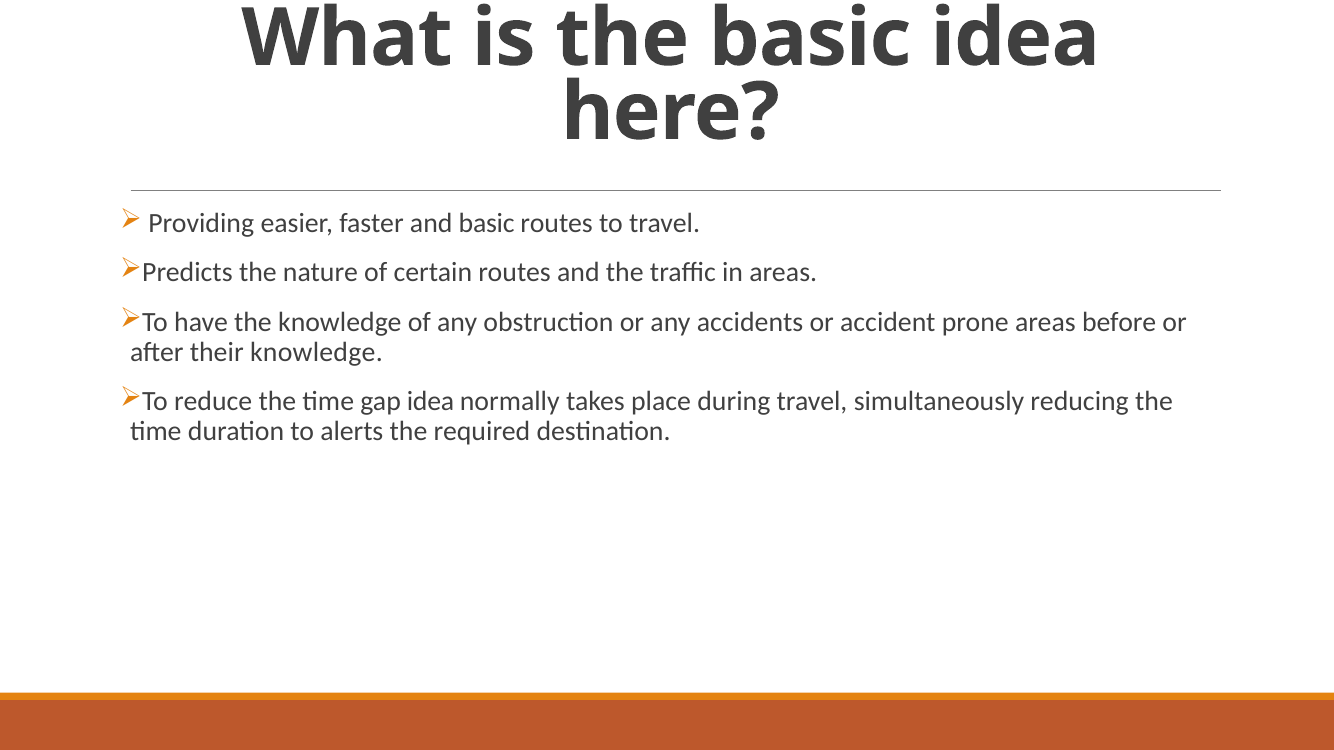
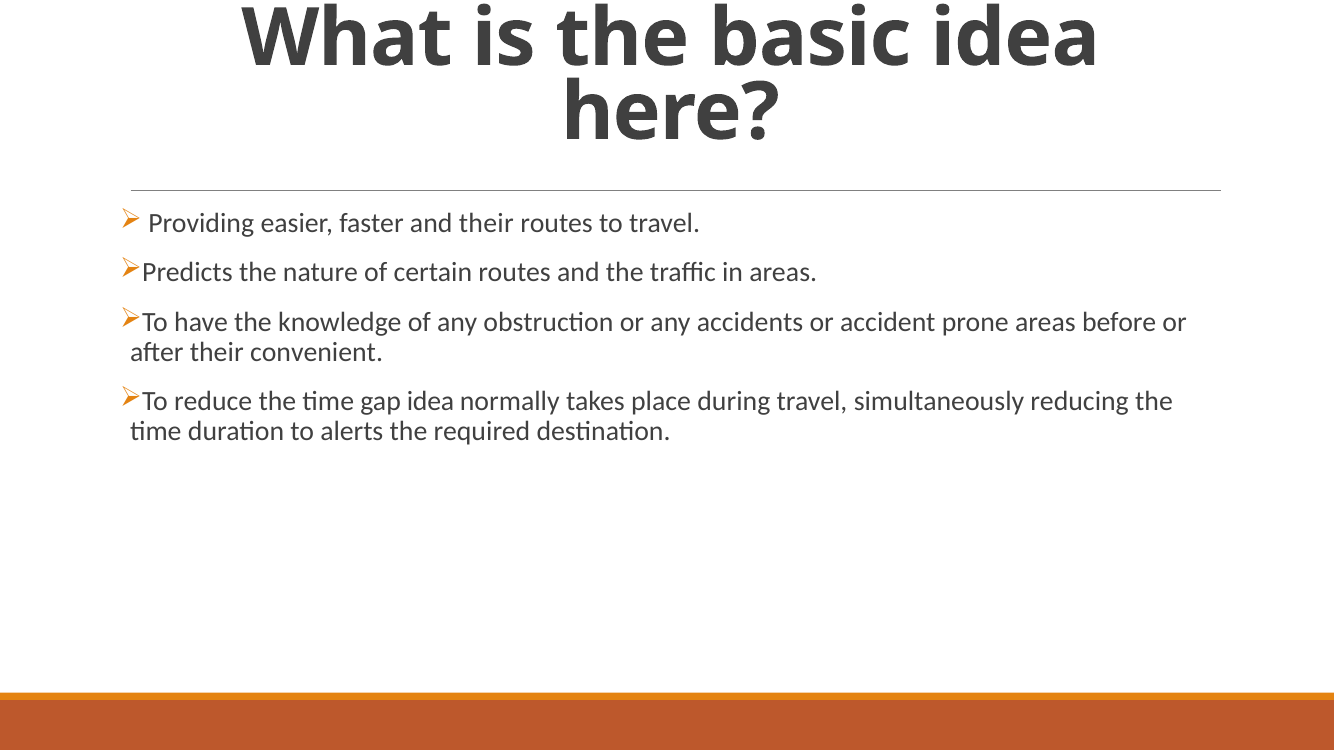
and basic: basic -> their (486, 223)
their knowledge: knowledge -> convenient (317, 352)
